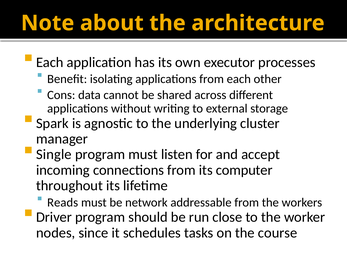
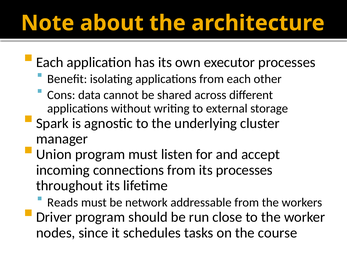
Single: Single -> Union (54, 155)
its computer: computer -> processes (244, 170)
